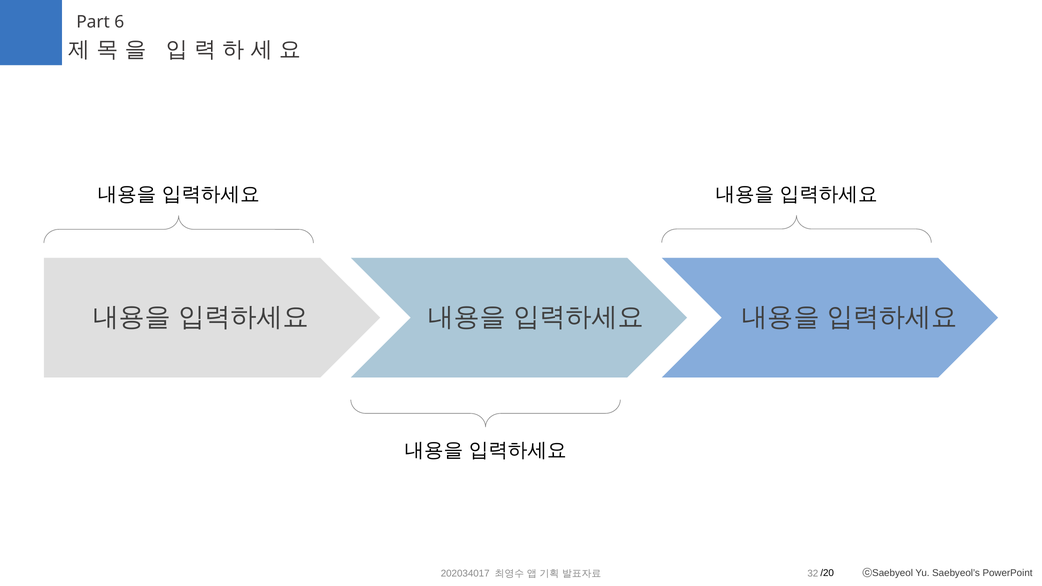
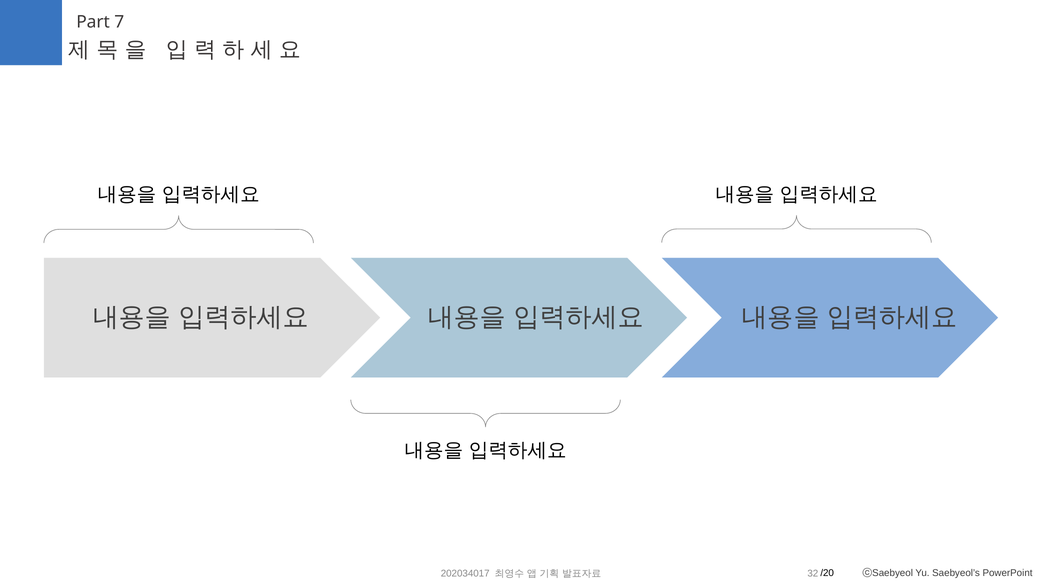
6: 6 -> 7 (119, 22)
